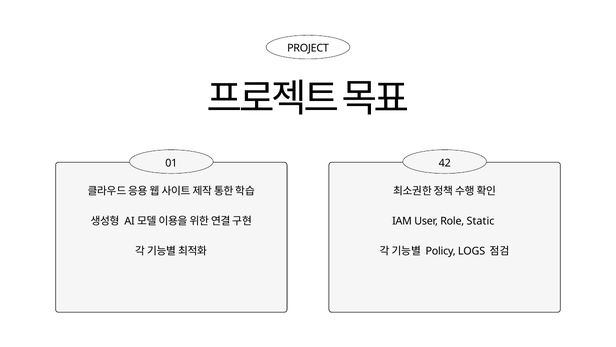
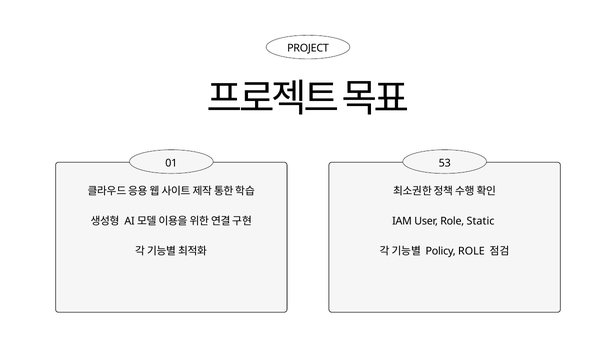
42: 42 -> 53 (445, 163)
Policy LOGS: LOGS -> ROLE (471, 251)
